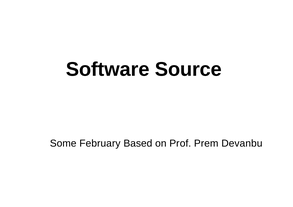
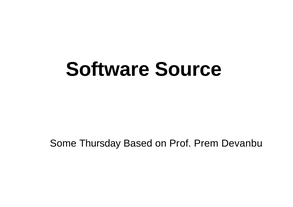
February: February -> Thursday (100, 143)
